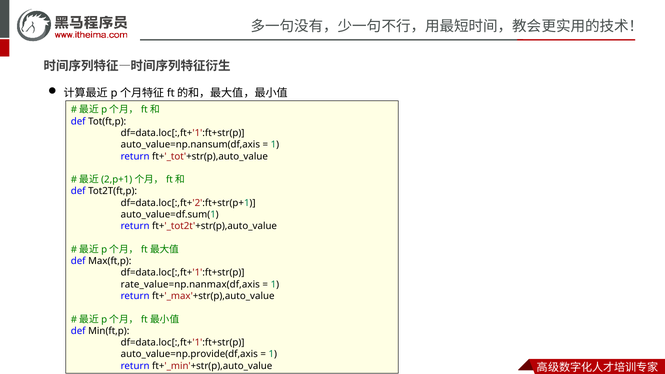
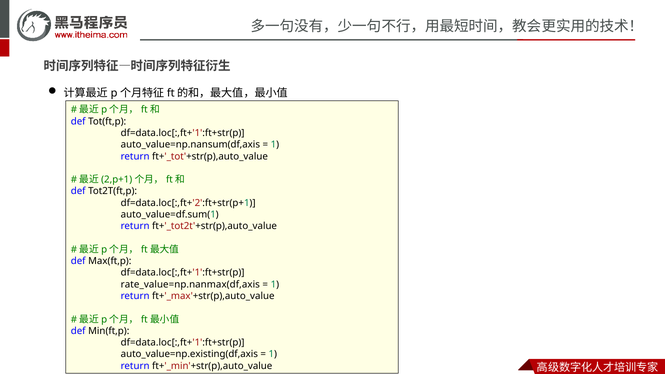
auto_value=np.provide(df,axis: auto_value=np.provide(df,axis -> auto_value=np.existing(df,axis (189, 354)
